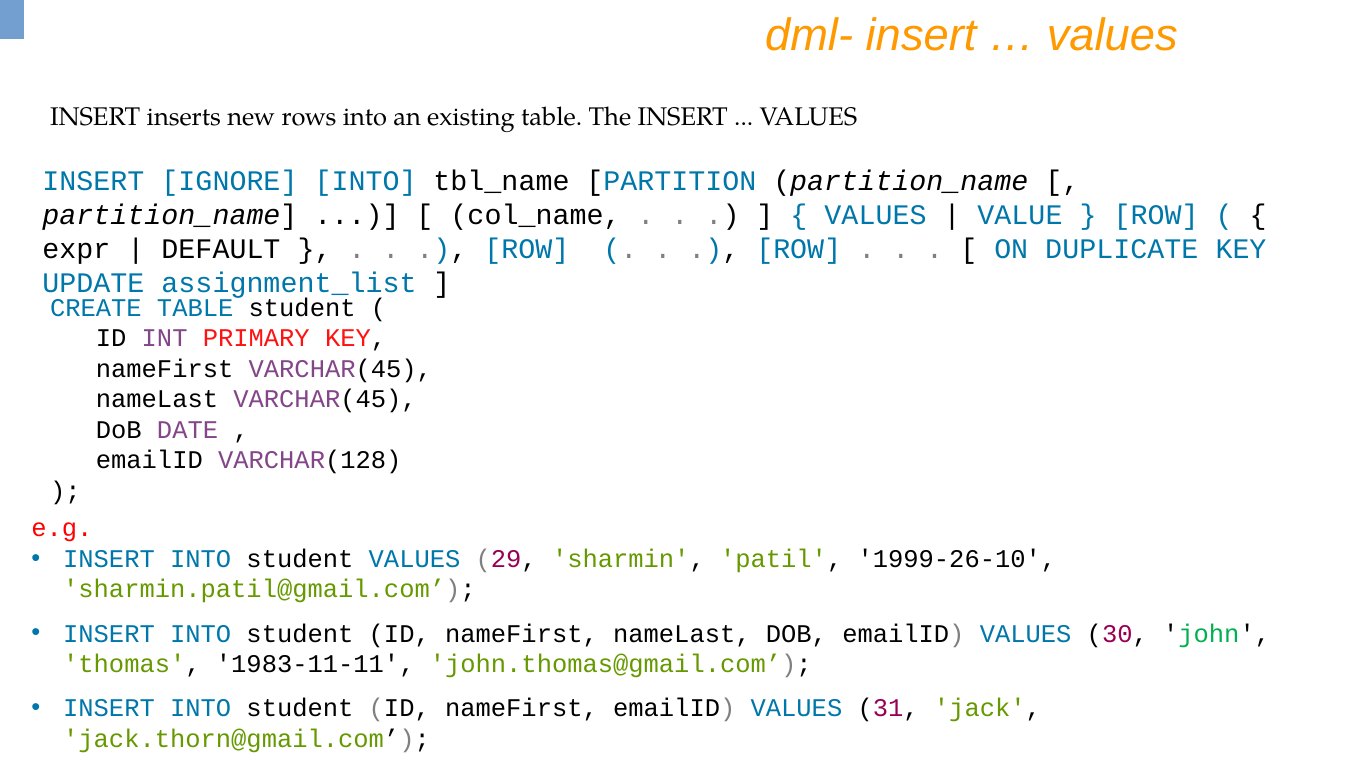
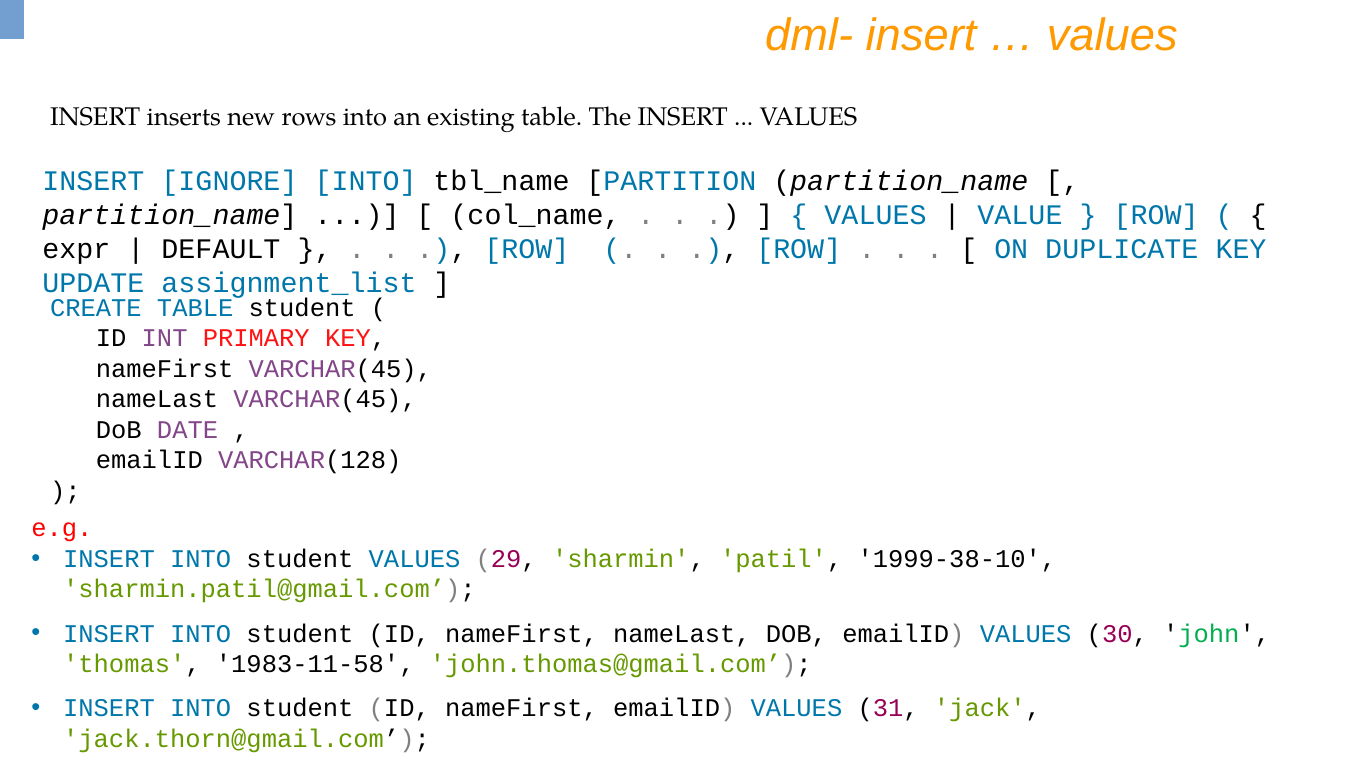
1999-26-10: 1999-26-10 -> 1999-38-10 (957, 559)
1983-11-11: 1983-11-11 -> 1983-11-58 (315, 664)
